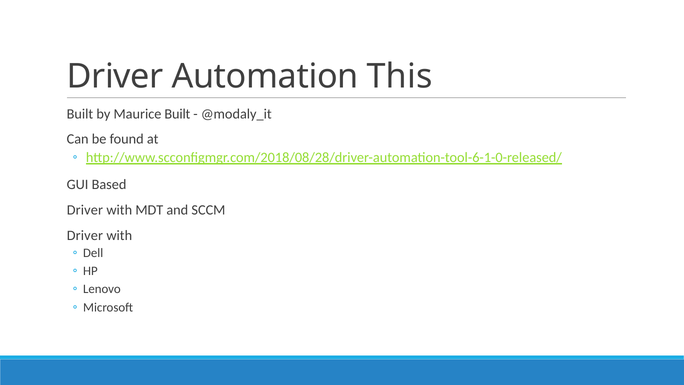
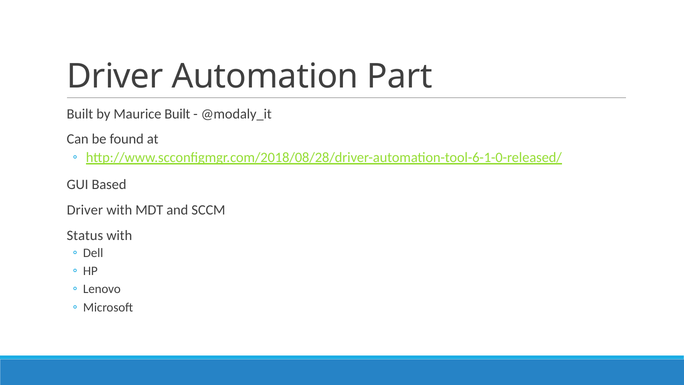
This: This -> Part (400, 77)
Driver: Driver -> Status (85, 235)
